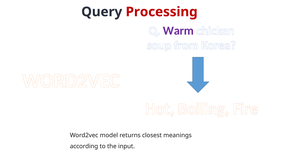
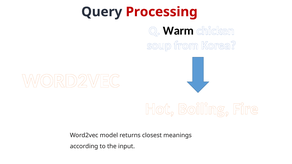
Warm colour: purple -> black (178, 31)
